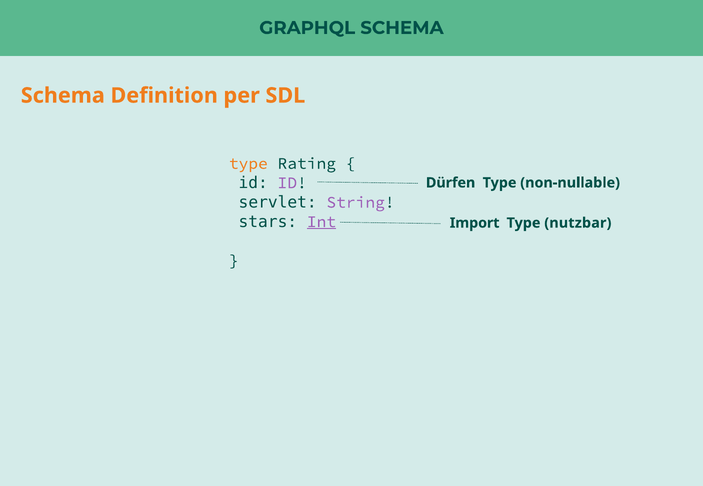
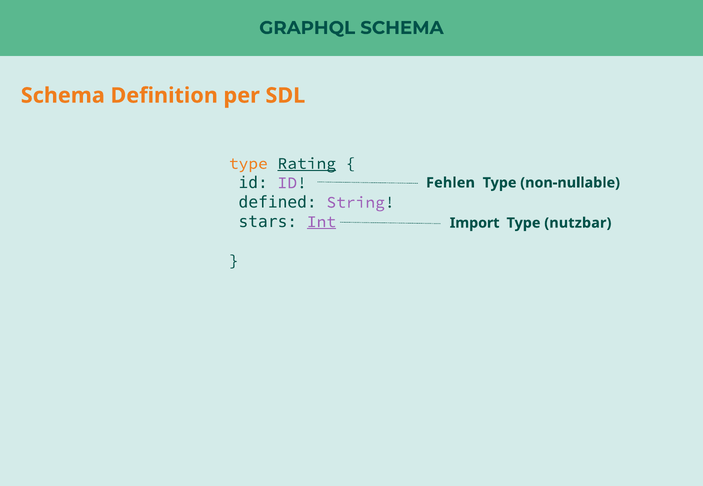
Rating underline: none -> present (307, 164)
Dürfen: Dürfen -> Fehlen (450, 183)
servlet: servlet -> defined (278, 203)
